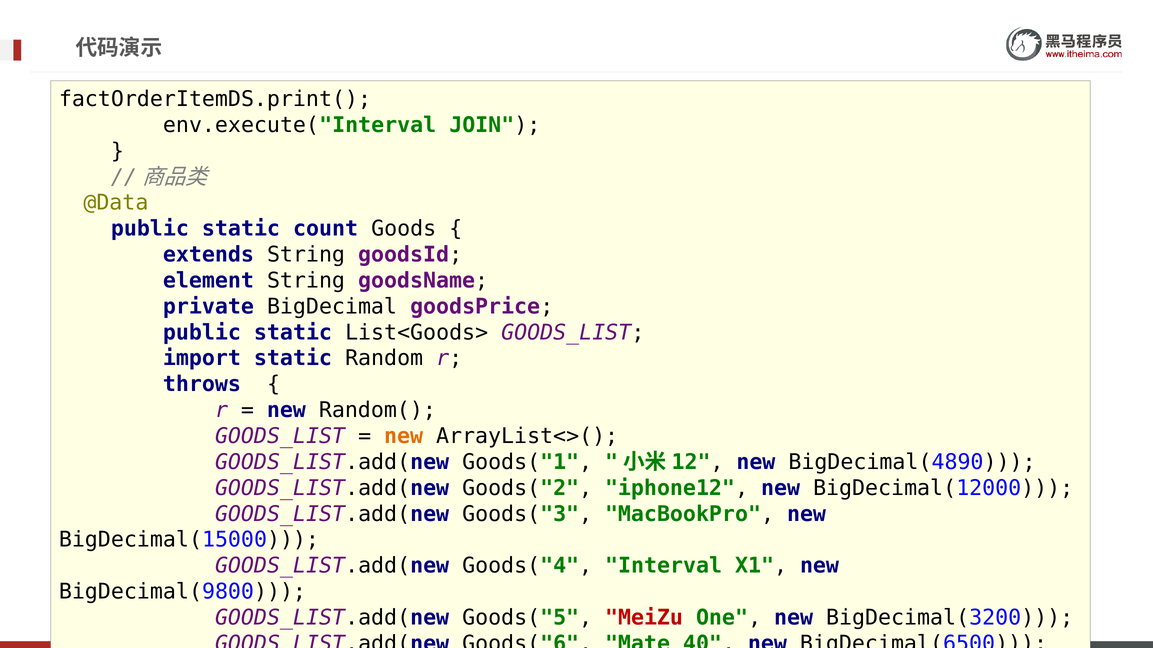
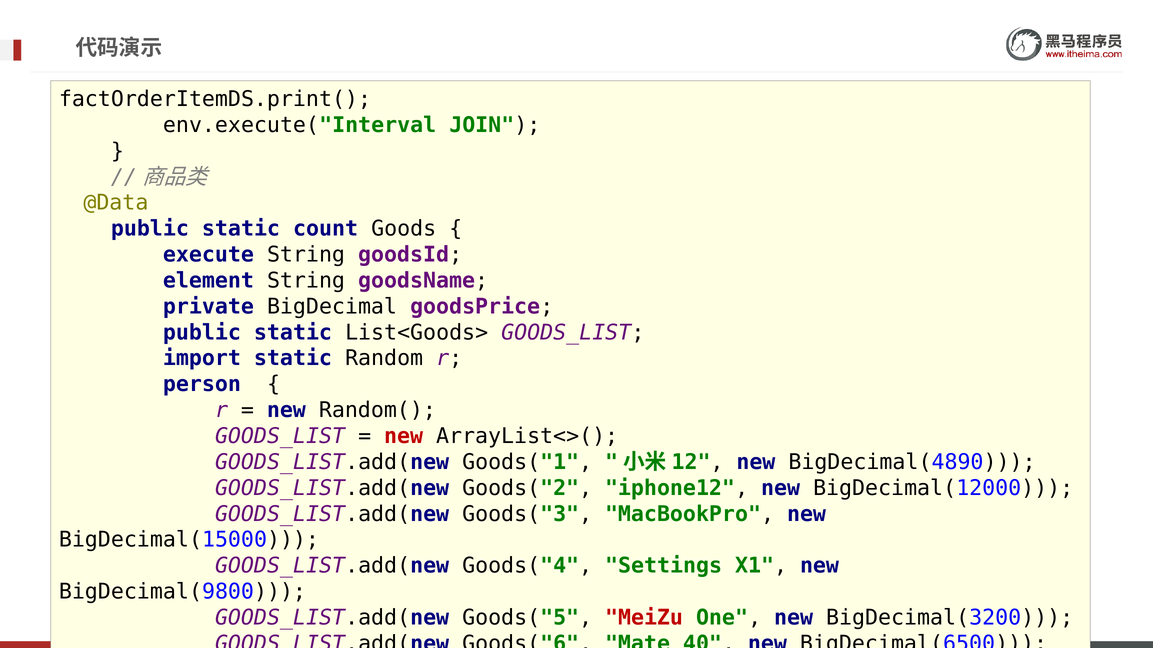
extends: extends -> execute (208, 255)
throws: throws -> person (202, 385)
new colour: orange -> red (404, 437)
Interval: Interval -> Settings (664, 566)
